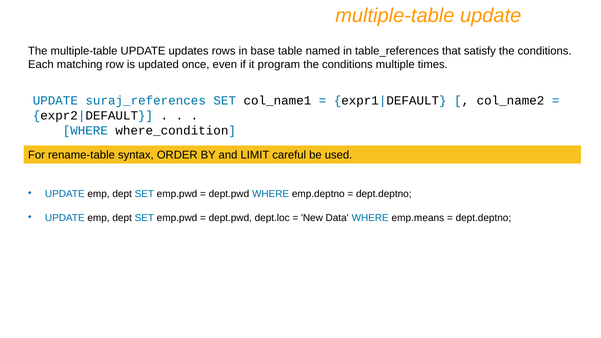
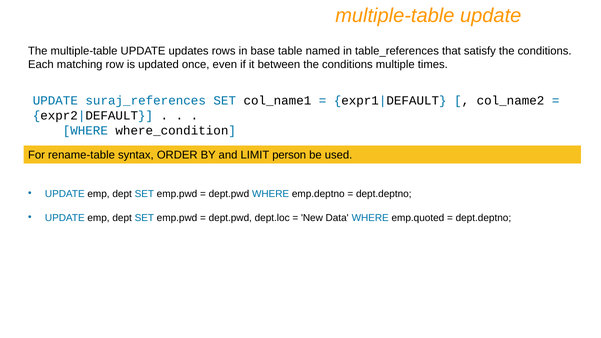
program: program -> between (279, 65)
careful: careful -> person (289, 155)
emp.means: emp.means -> emp.quoted (418, 218)
